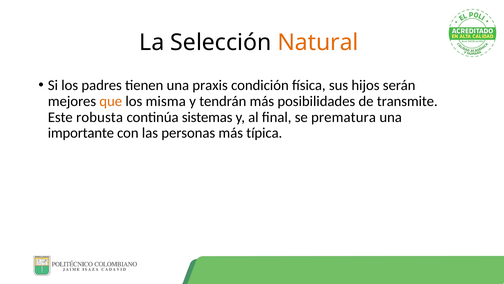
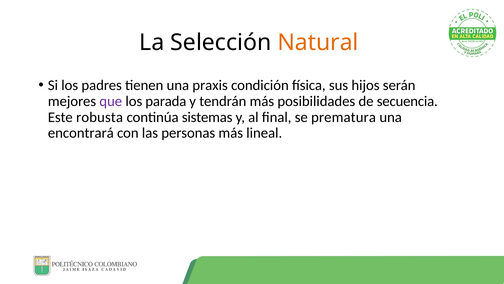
que colour: orange -> purple (111, 101)
misma: misma -> parada (166, 101)
transmite: transmite -> secuencia (407, 101)
importante: importante -> encontrará (81, 133)
típica: típica -> lineal (264, 133)
